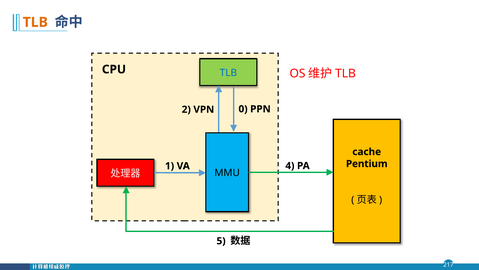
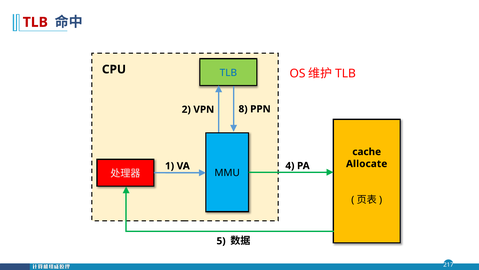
TLB colour: orange -> red (35, 22)
0: 0 -> 8 (243, 109)
Pentium: Pentium -> Allocate (367, 163)
